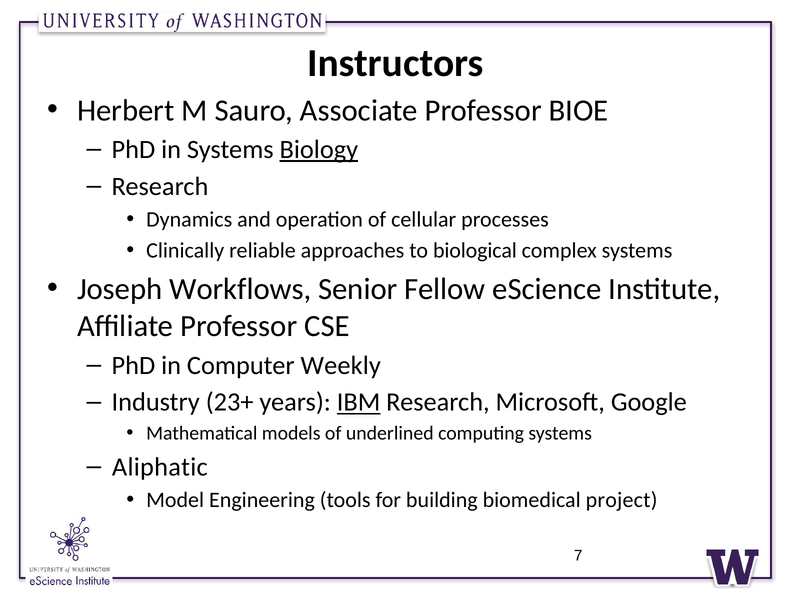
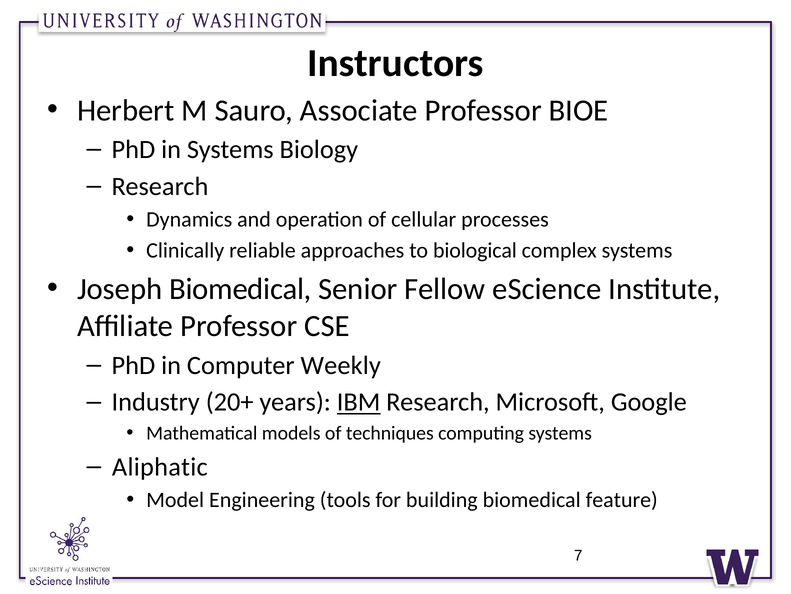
Biology underline: present -> none (319, 149)
Joseph Workflows: Workflows -> Biomedical (240, 289)
23+: 23+ -> 20+ (230, 402)
underlined: underlined -> techniques (390, 433)
project: project -> feature (622, 499)
